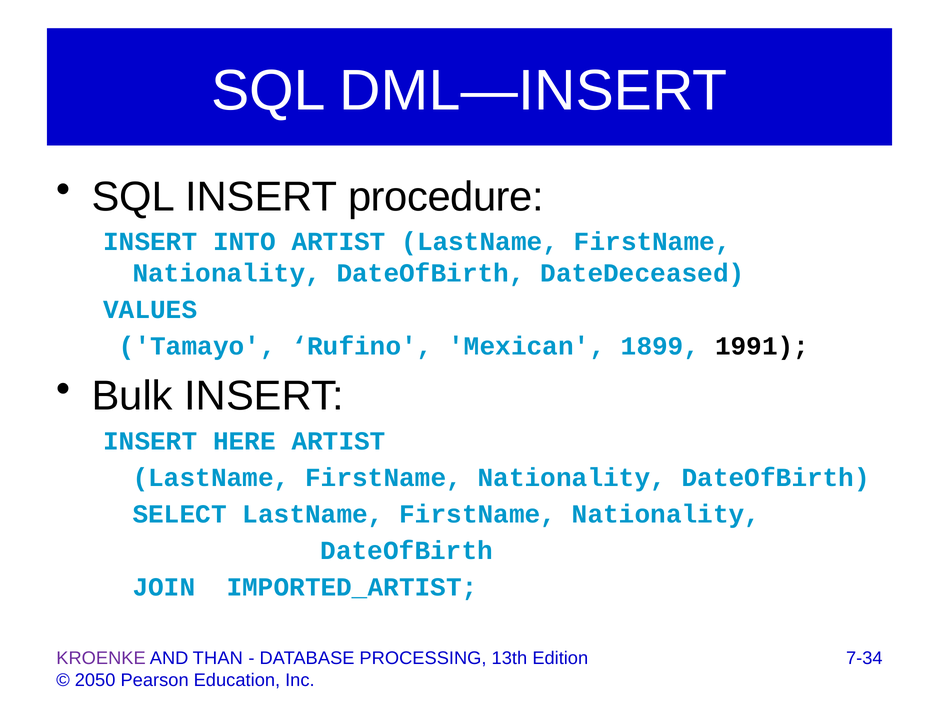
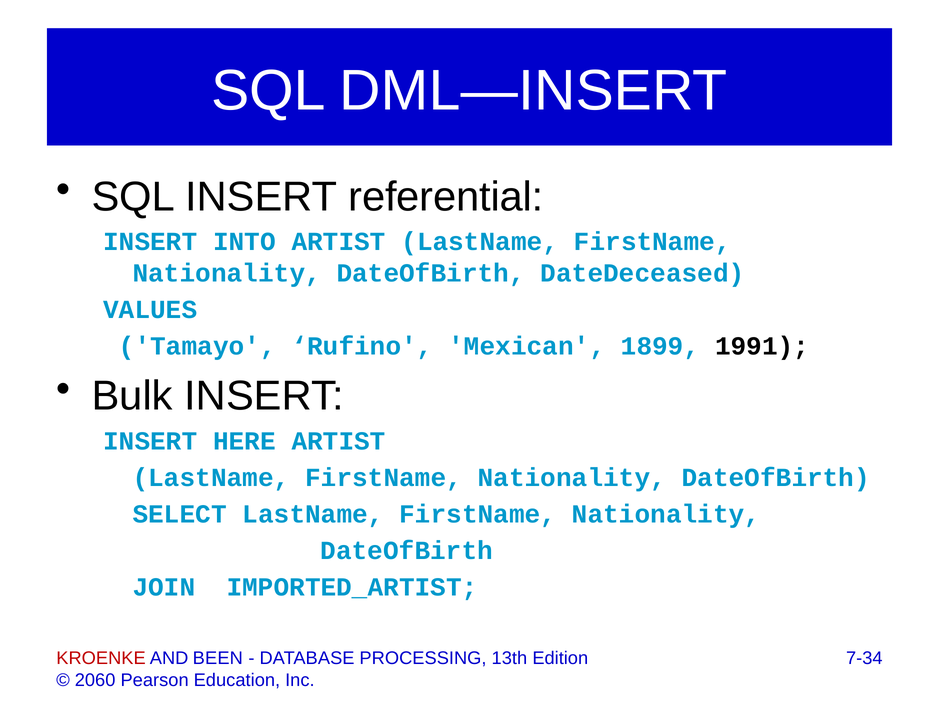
procedure: procedure -> referential (446, 197)
KROENKE colour: purple -> red (101, 659)
THAN: THAN -> BEEN (218, 659)
2050: 2050 -> 2060 (95, 681)
